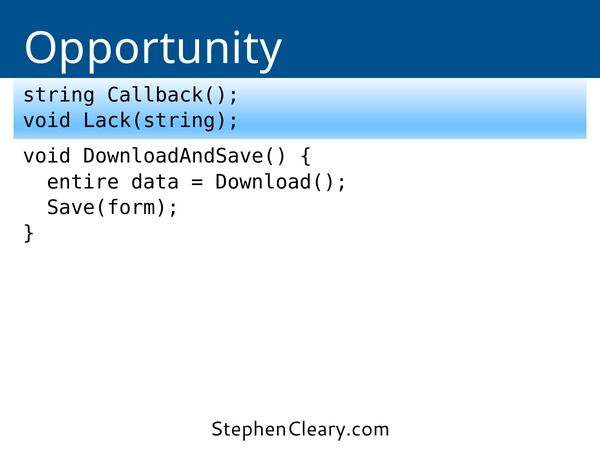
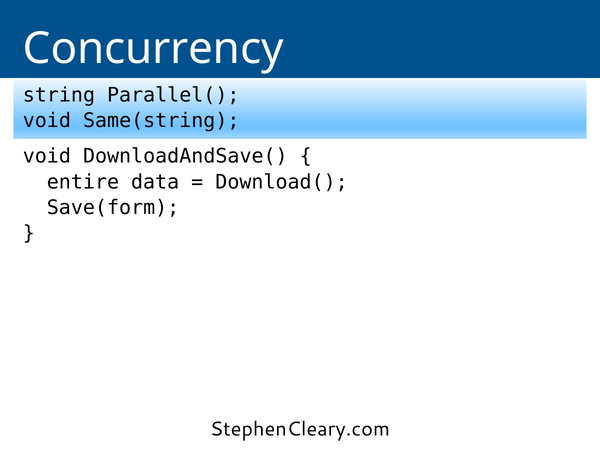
Opportunity: Opportunity -> Concurrency (153, 49)
Callback(: Callback( -> Parallel( (173, 95)
Lack(string: Lack(string -> Same(string (161, 121)
